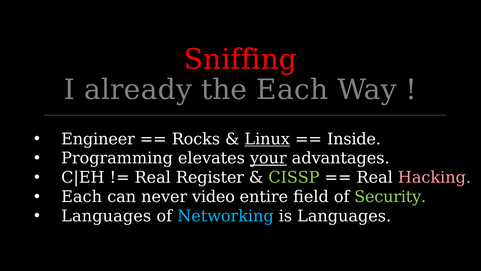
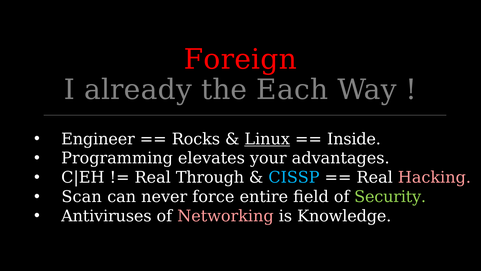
Sniffing: Sniffing -> Foreign (240, 59)
your underline: present -> none (268, 158)
Register: Register -> Through (210, 177)
CISSP colour: light green -> light blue (294, 177)
Each: Each -> Scan (82, 197)
video: video -> force (213, 197)
Languages: Languages -> Antiviruses (106, 216)
Networking colour: light blue -> pink (225, 216)
is Languages: Languages -> Knowledge (344, 216)
